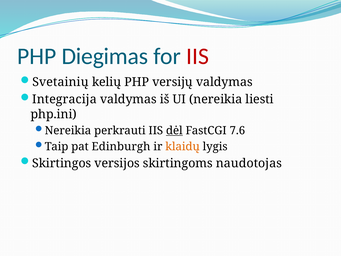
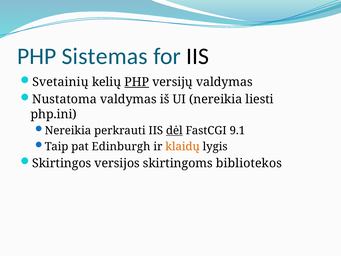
Diegimas: Diegimas -> Sistemas (105, 56)
IIS colour: red -> black (198, 56)
PHP underline: none -> present (137, 82)
Integracija: Integracija -> Nustatoma (64, 99)
7.6: 7.6 -> 9.1 (237, 130)
naudotojas: naudotojas -> bibliotekos (249, 163)
